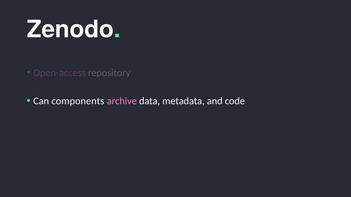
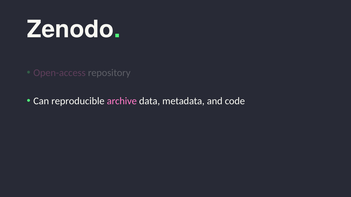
components: components -> reproducible (78, 101)
